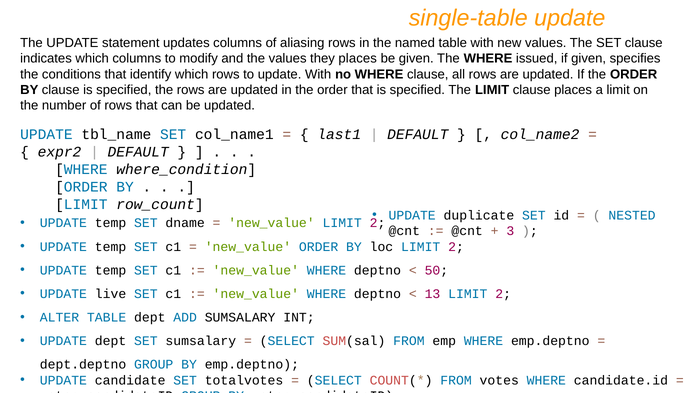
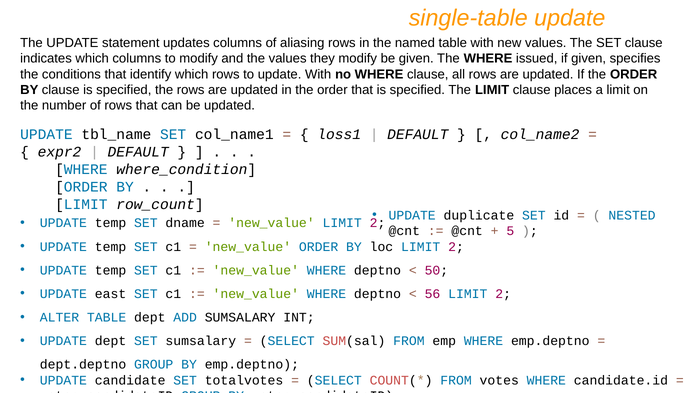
they places: places -> modify (358, 58)
last1: last1 -> loss1 (339, 134)
3: 3 -> 5 (510, 231)
live: live -> east (111, 294)
13: 13 -> 56 (432, 294)
